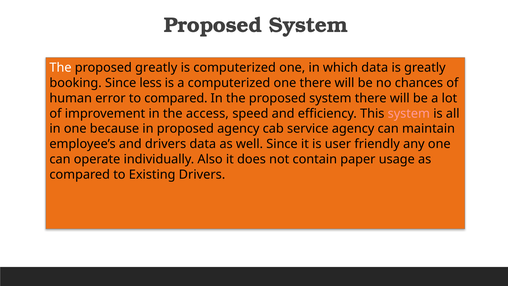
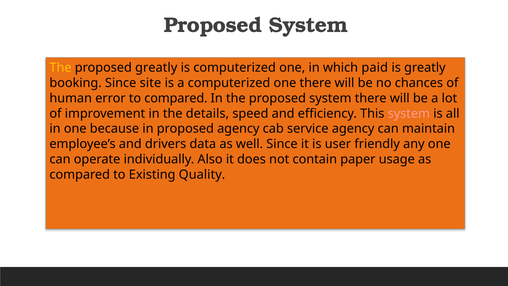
The colour: white -> yellow (60, 68)
which data: data -> paid (375, 68)
less: less -> site (150, 83)
access: access -> details (207, 113)
Existing Drivers: Drivers -> Quality (202, 174)
